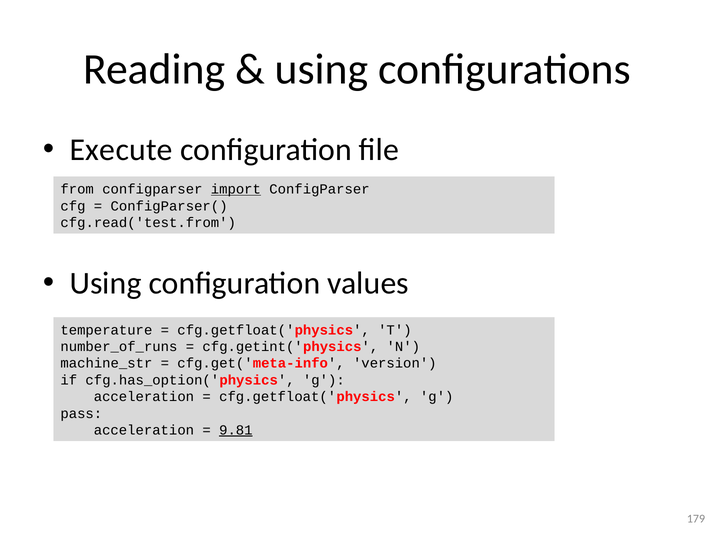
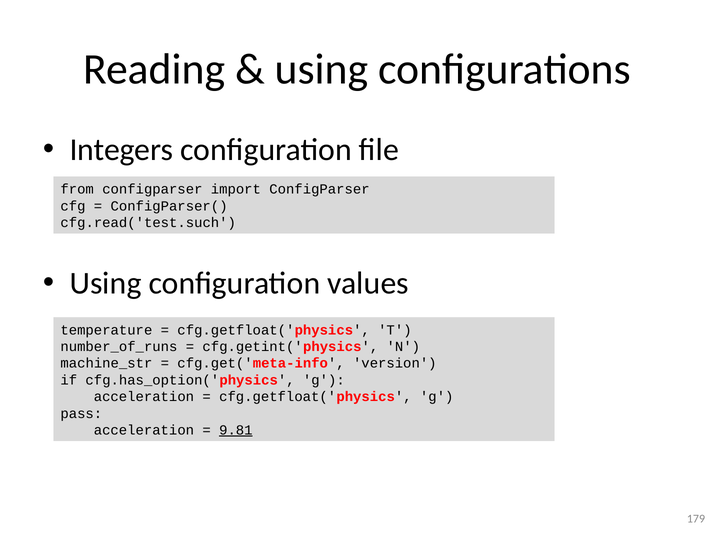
Execute: Execute -> Integers (121, 150)
import underline: present -> none (236, 189)
cfg.read('test.from: cfg.read('test.from -> cfg.read('test.such (148, 223)
